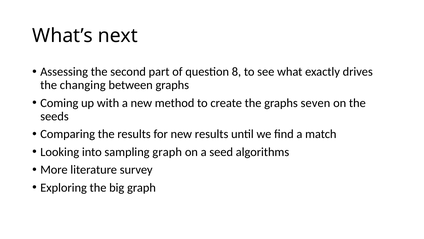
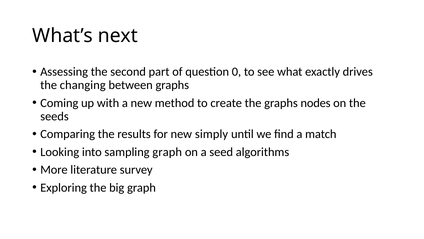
8: 8 -> 0 (236, 72)
seven: seven -> nodes (316, 103)
new results: results -> simply (212, 134)
